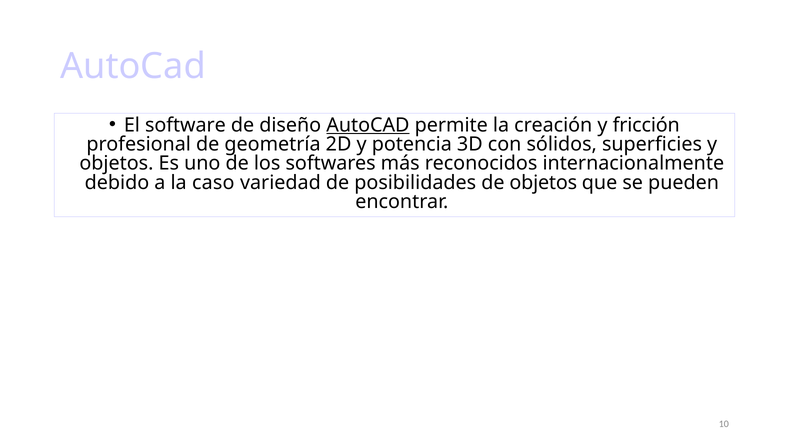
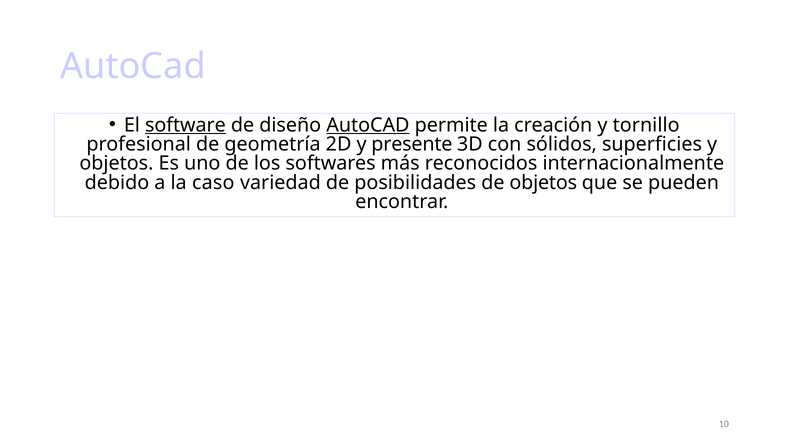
software underline: none -> present (185, 125)
fricción: fricción -> tornillo (646, 125)
potencia: potencia -> presente (412, 144)
